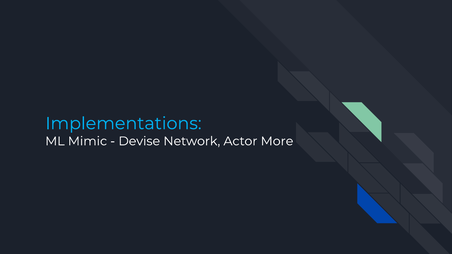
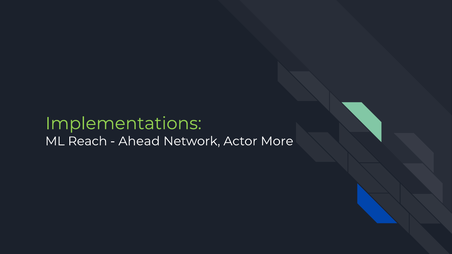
Implementations colour: light blue -> light green (123, 124)
Mimic: Mimic -> Reach (88, 141)
Devise: Devise -> Ahead (139, 141)
